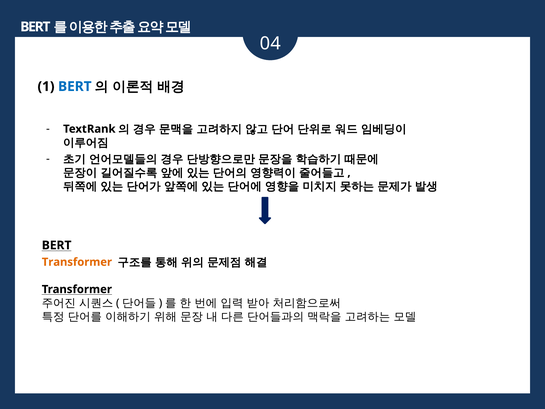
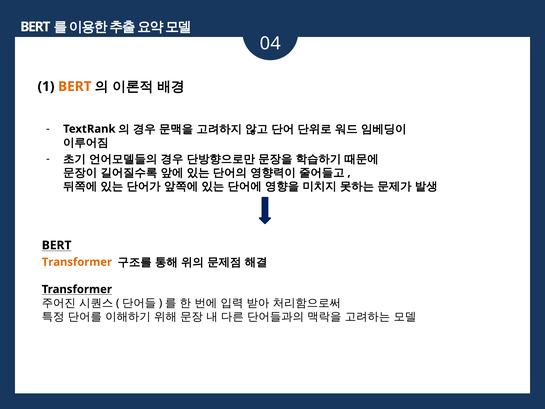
BERT colour: blue -> orange (75, 86)
